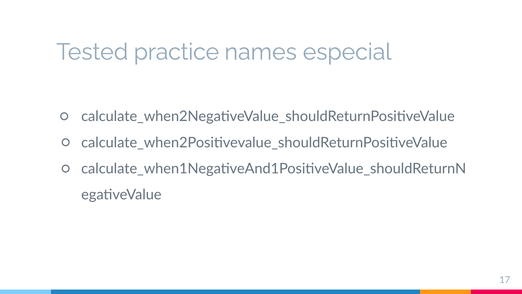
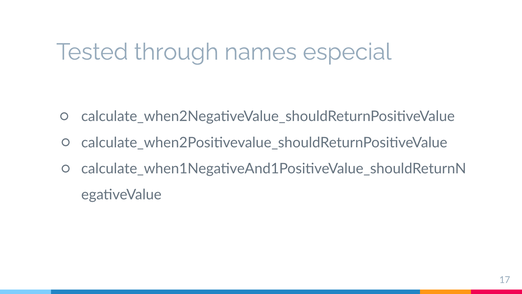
practice: practice -> through (176, 52)
